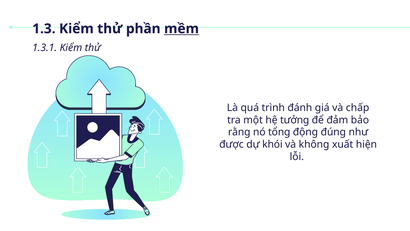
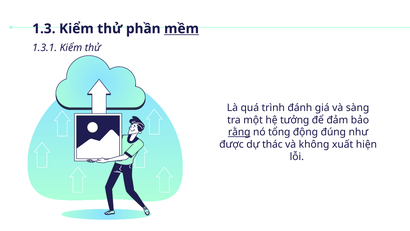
chấp: chấp -> sàng (358, 107)
rằng underline: none -> present (239, 132)
khói: khói -> thác (272, 144)
